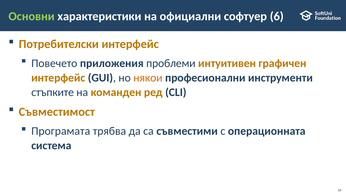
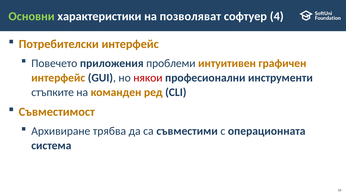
официални: официални -> позволяват (190, 16)
6: 6 -> 4 (277, 16)
някои colour: orange -> red (148, 78)
Програмата: Програмата -> Архивиране (61, 131)
